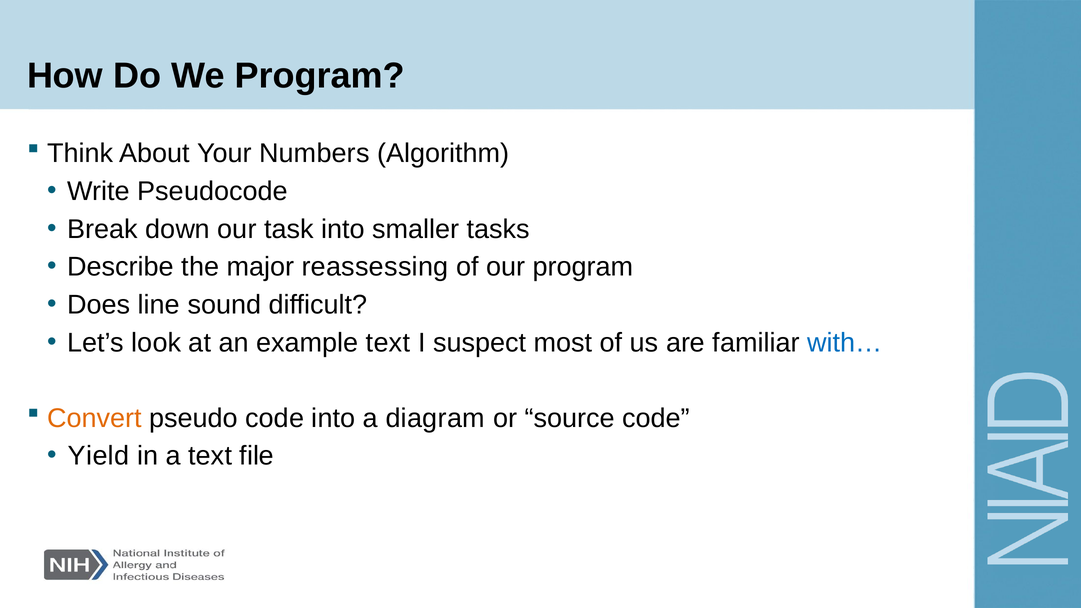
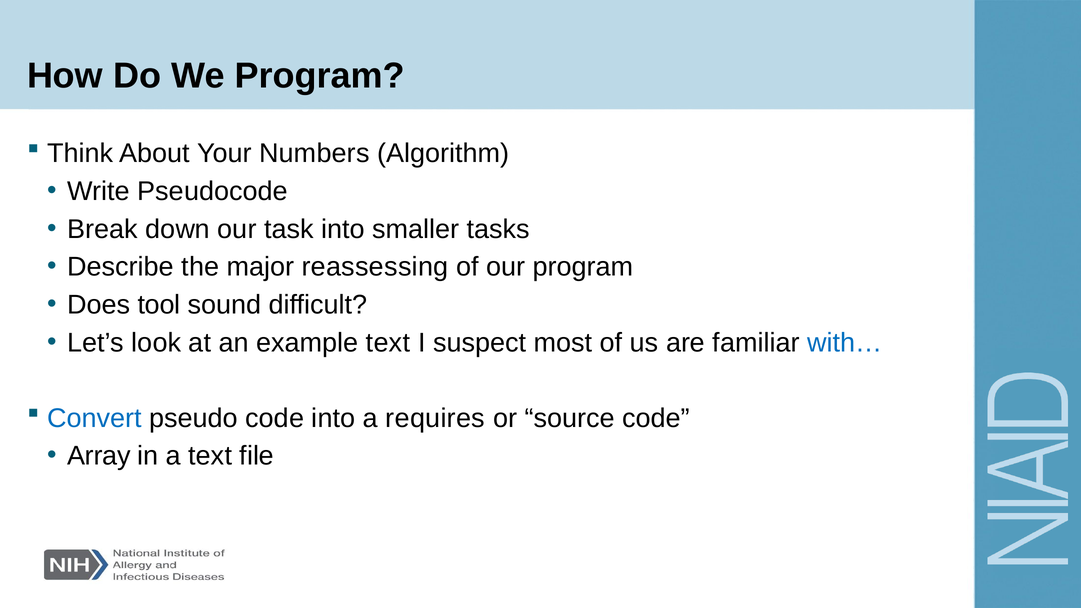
line: line -> tool (159, 305)
Convert colour: orange -> blue (95, 418)
diagram: diagram -> requires (435, 418)
Yield: Yield -> Array (99, 456)
